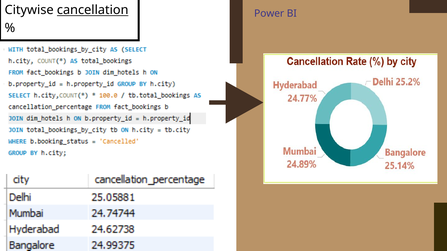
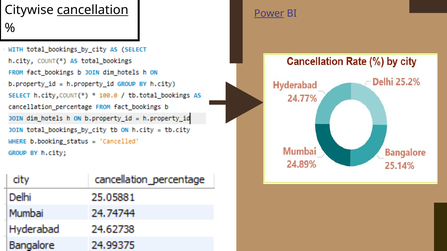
Power underline: none -> present (269, 13)
